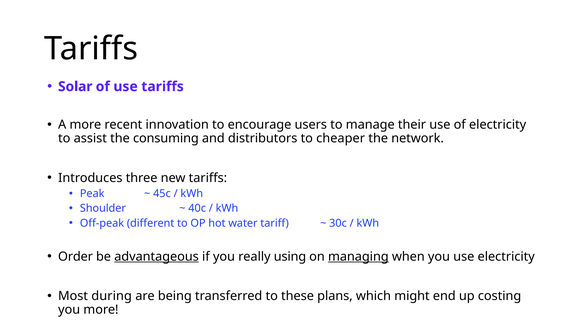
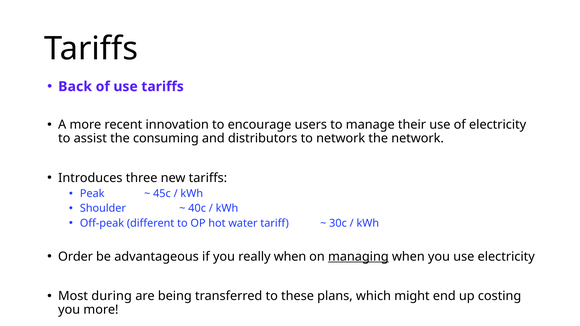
Solar: Solar -> Back (75, 87)
to cheaper: cheaper -> network (341, 139)
advantageous underline: present -> none (157, 257)
really using: using -> when (290, 257)
